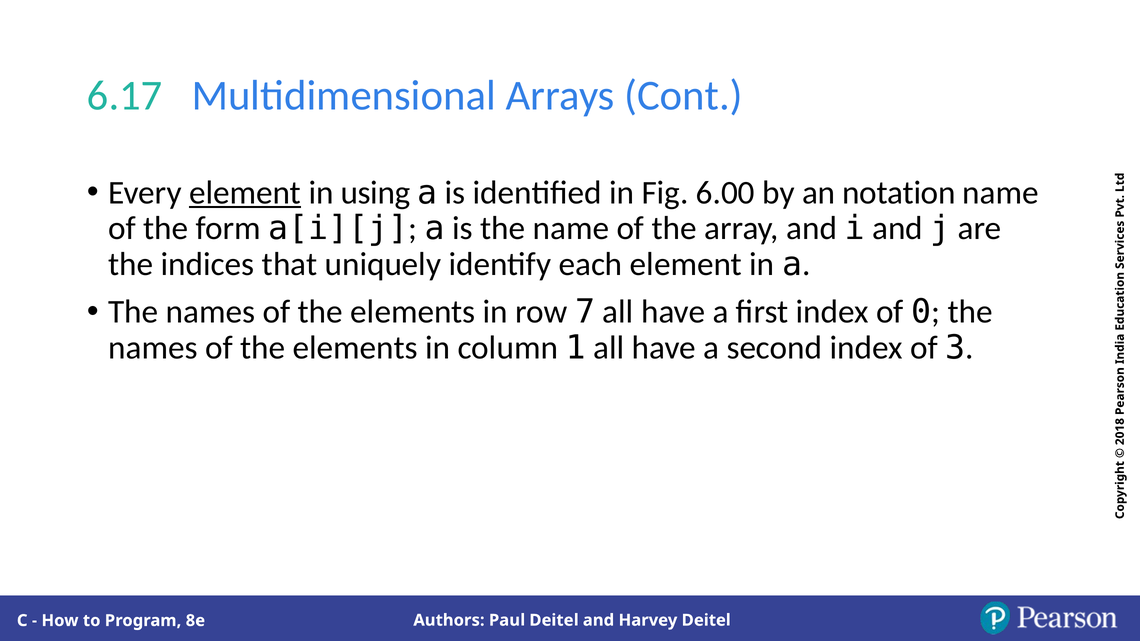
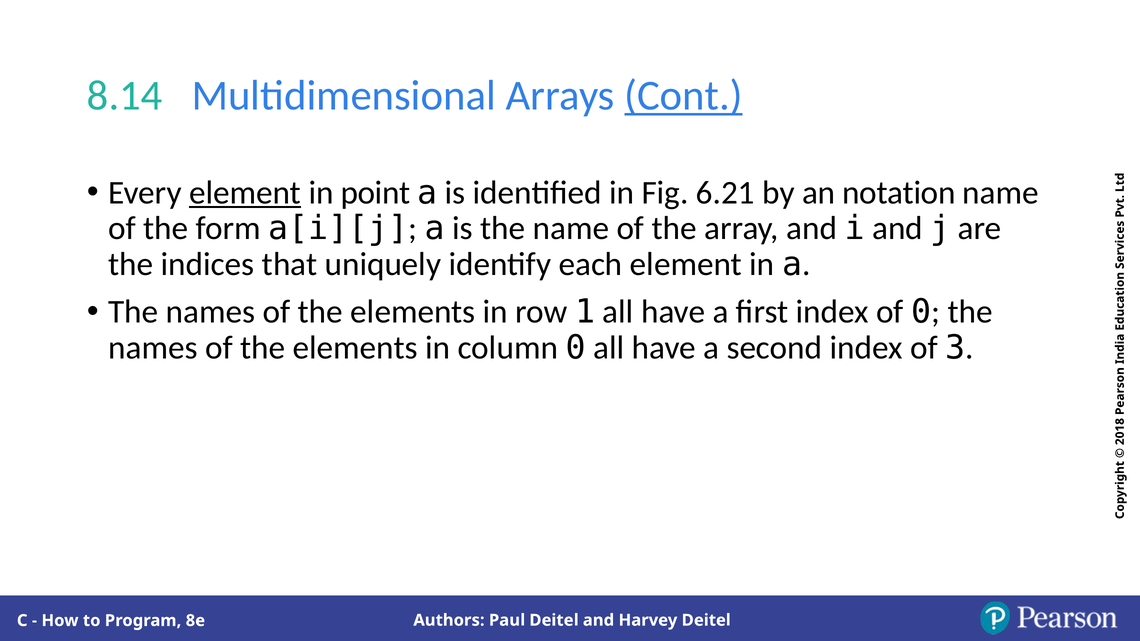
6.17: 6.17 -> 8.14 (125, 96)
Cont underline: none -> present (684, 96)
using: using -> point (376, 193)
6.00: 6.00 -> 6.21 (725, 193)
row 7: 7 -> 1 (585, 312)
column 1: 1 -> 0 (576, 348)
